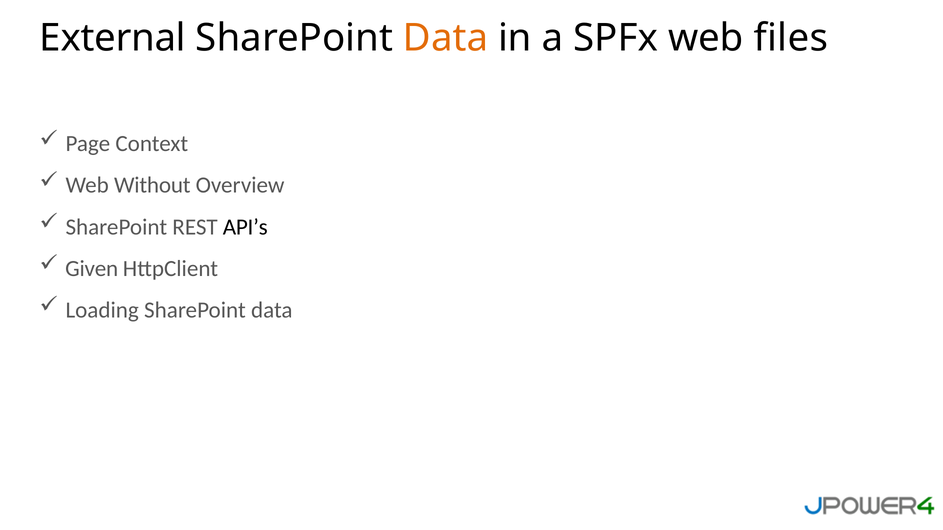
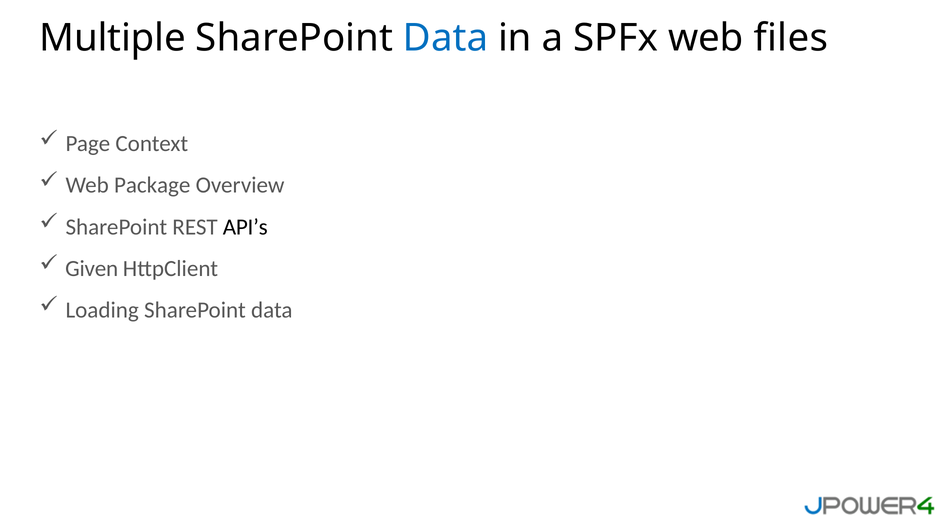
External: External -> Multiple (113, 38)
Data colour: orange -> blue (446, 38)
Without: Without -> Package (152, 185)
